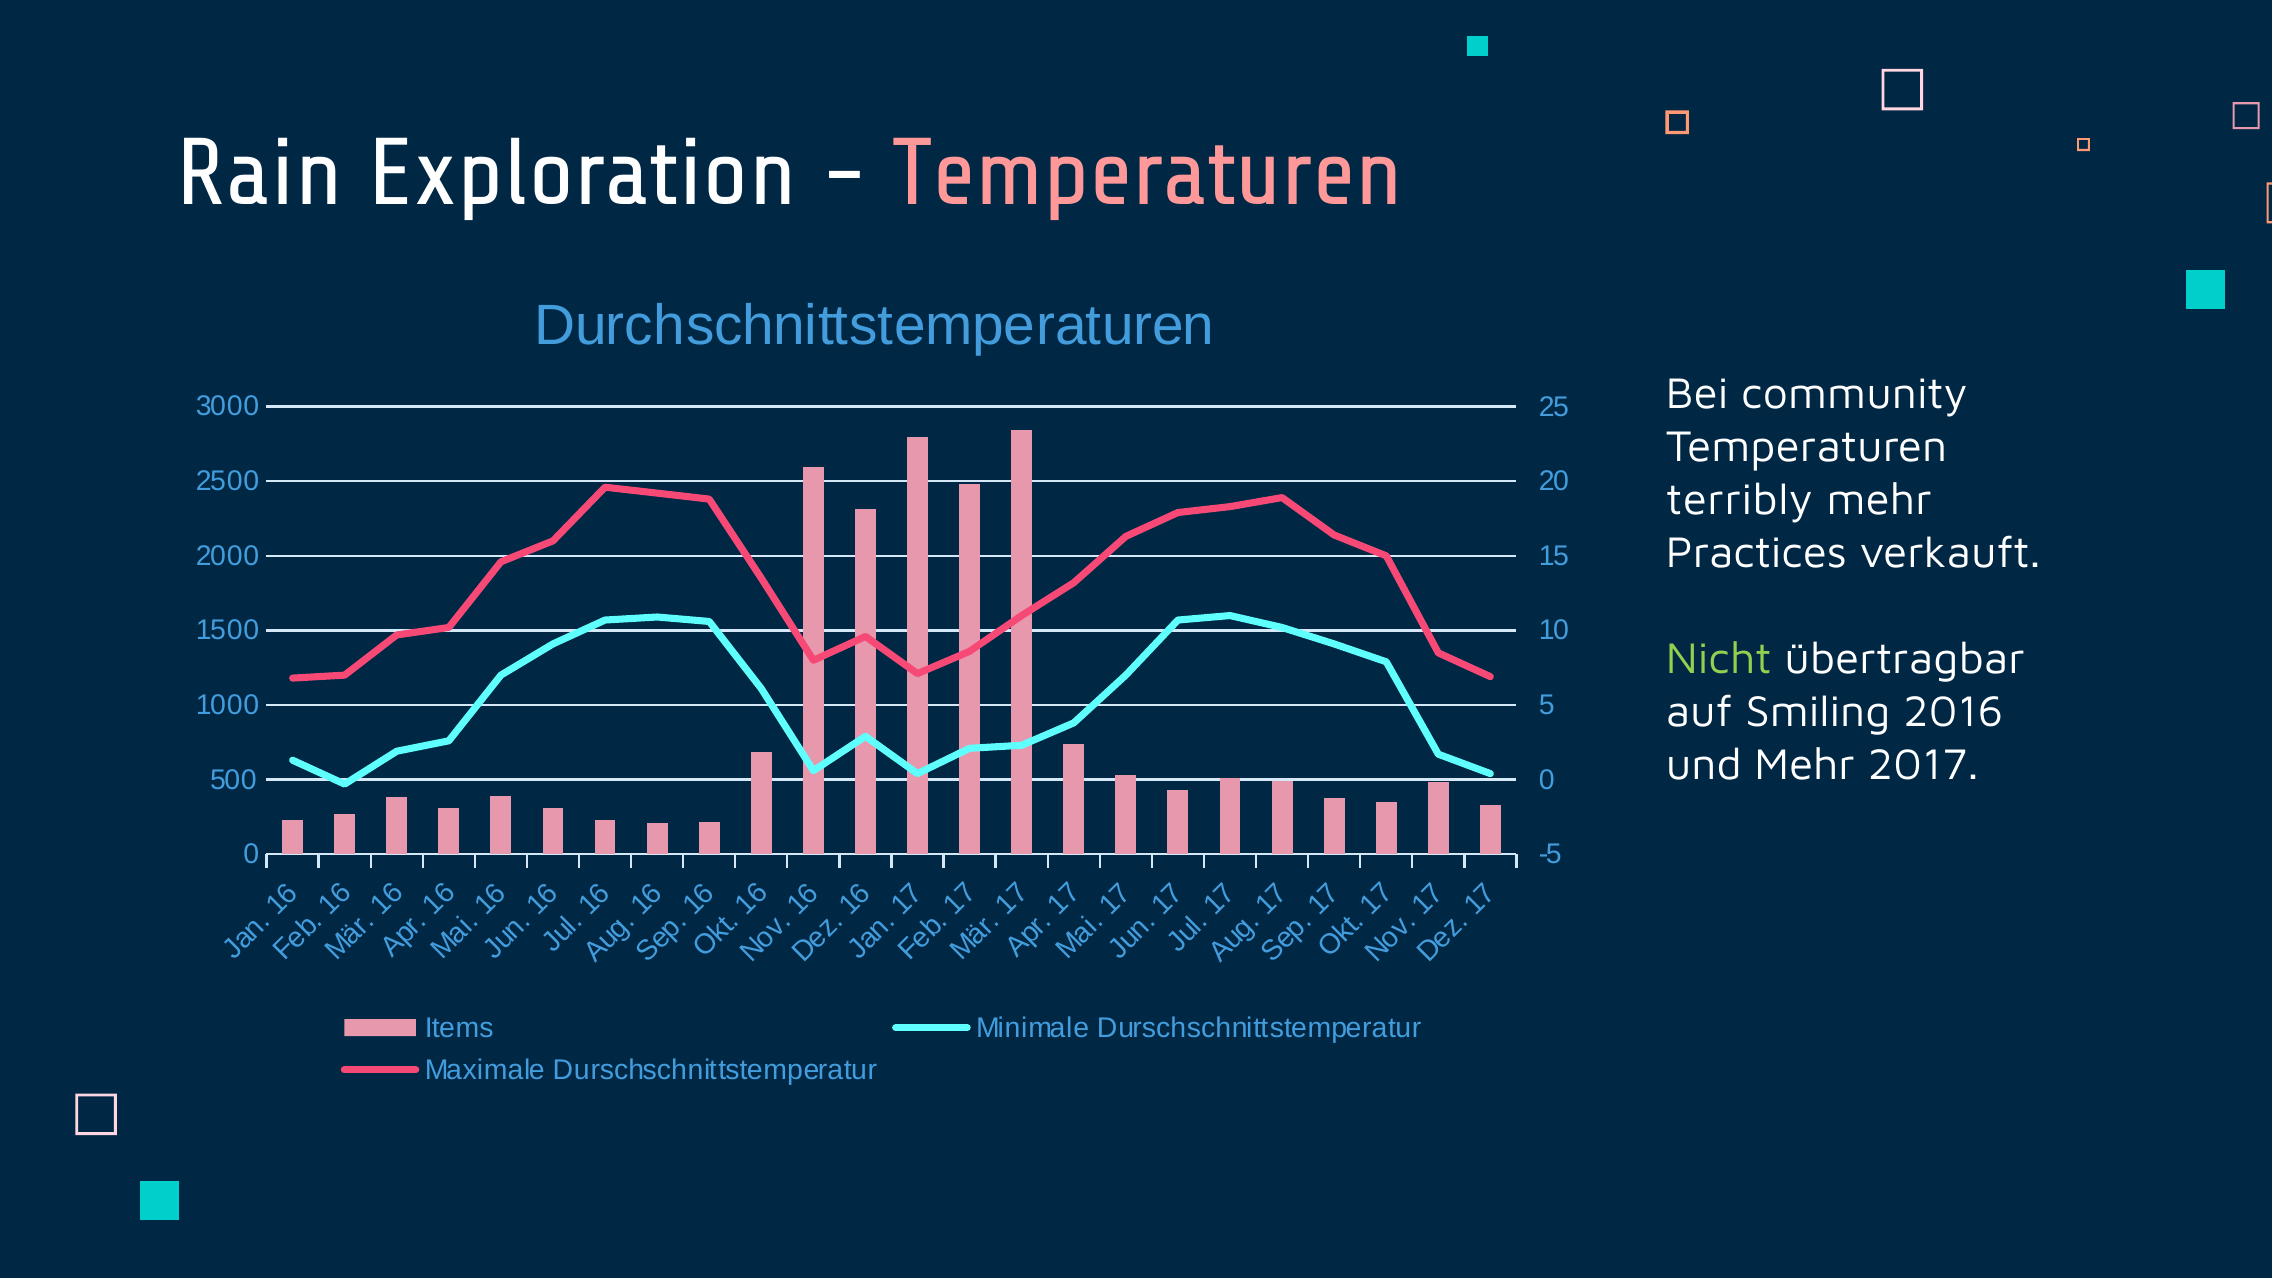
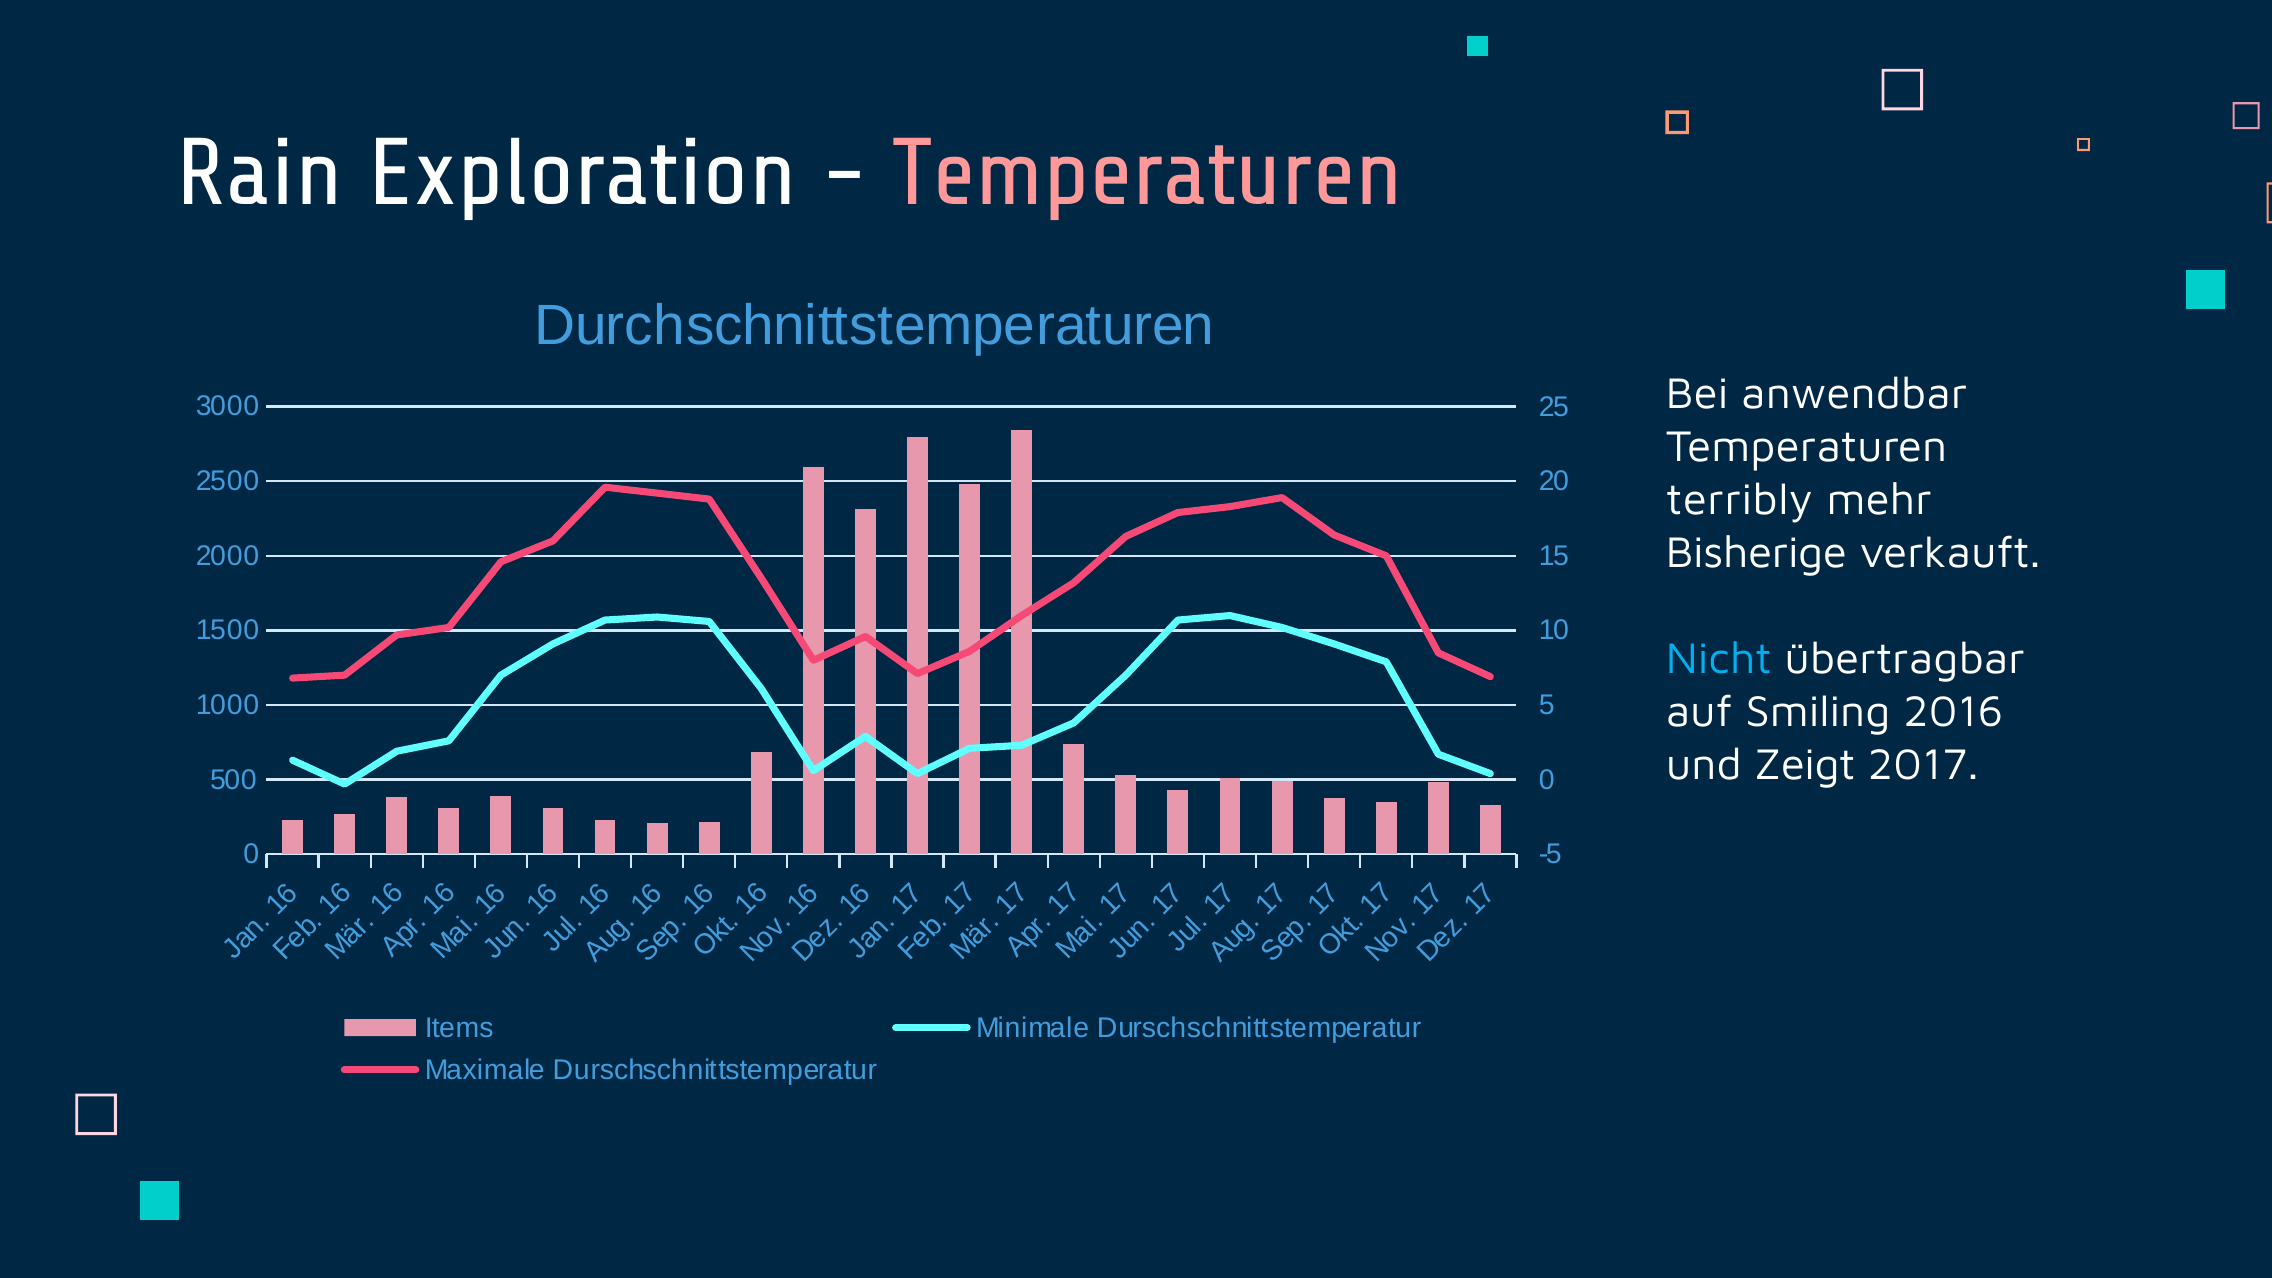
community: community -> anwendbar (1854, 394)
Practices: Practices -> Bisherige (1757, 553)
Nicht colour: light green -> light blue (1719, 659)
und Mehr: Mehr -> Zeigt (1805, 765)
